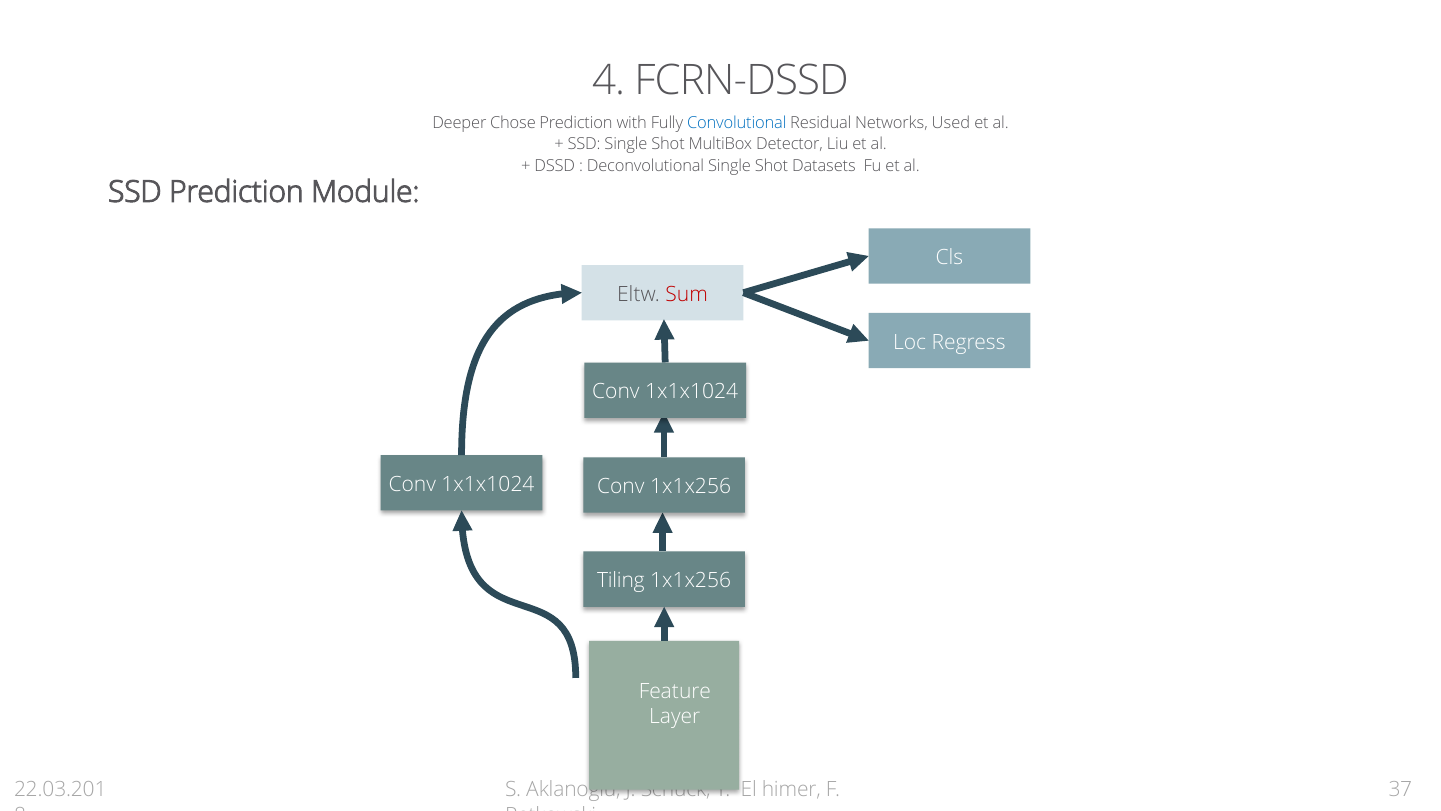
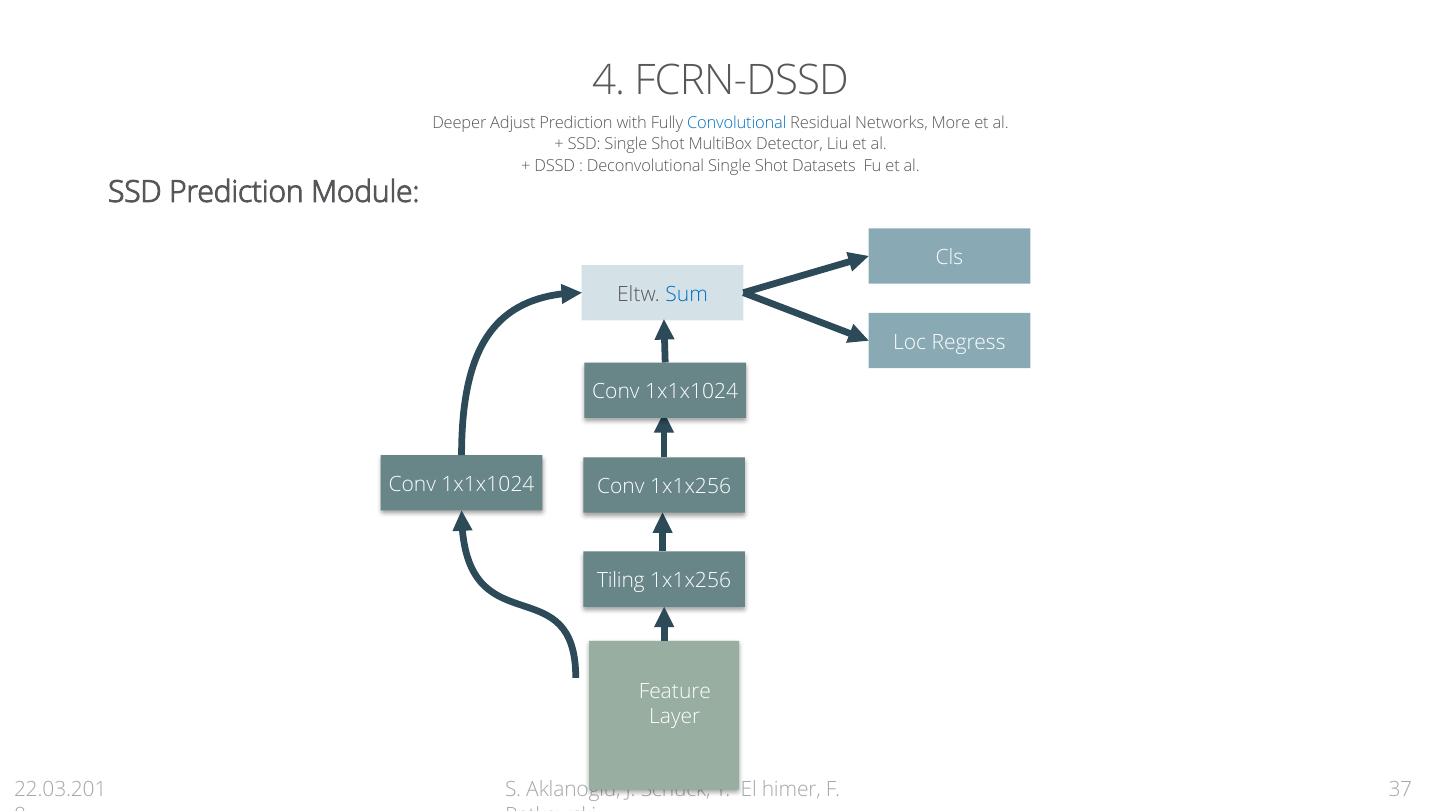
Chose: Chose -> Adjust (513, 123)
Used: Used -> More (951, 123)
Sum colour: red -> blue (687, 294)
